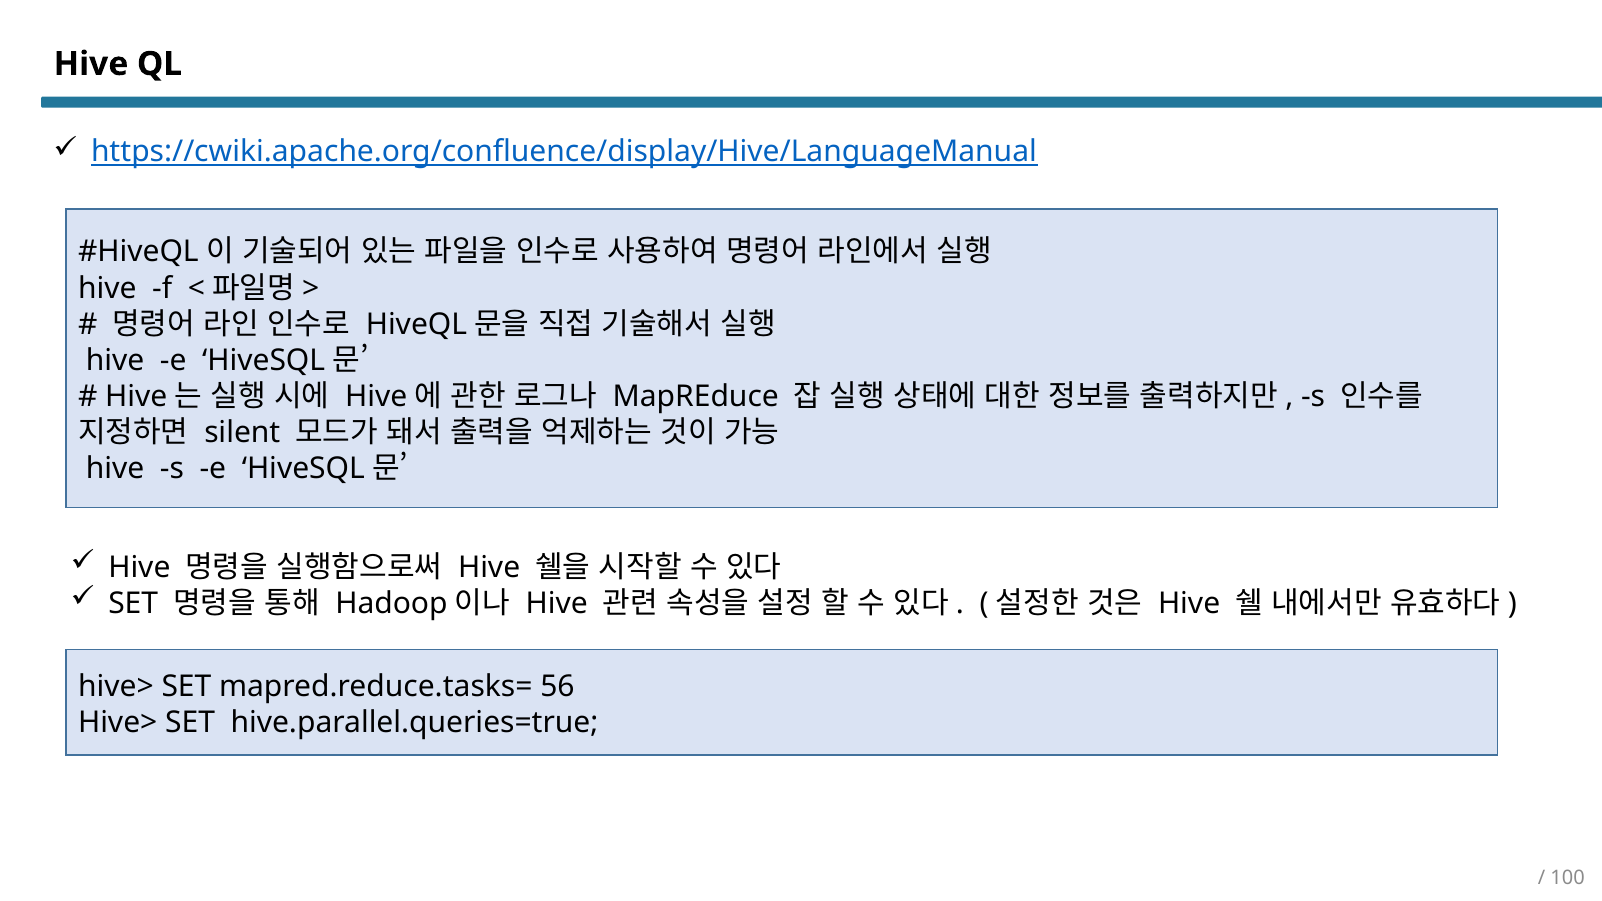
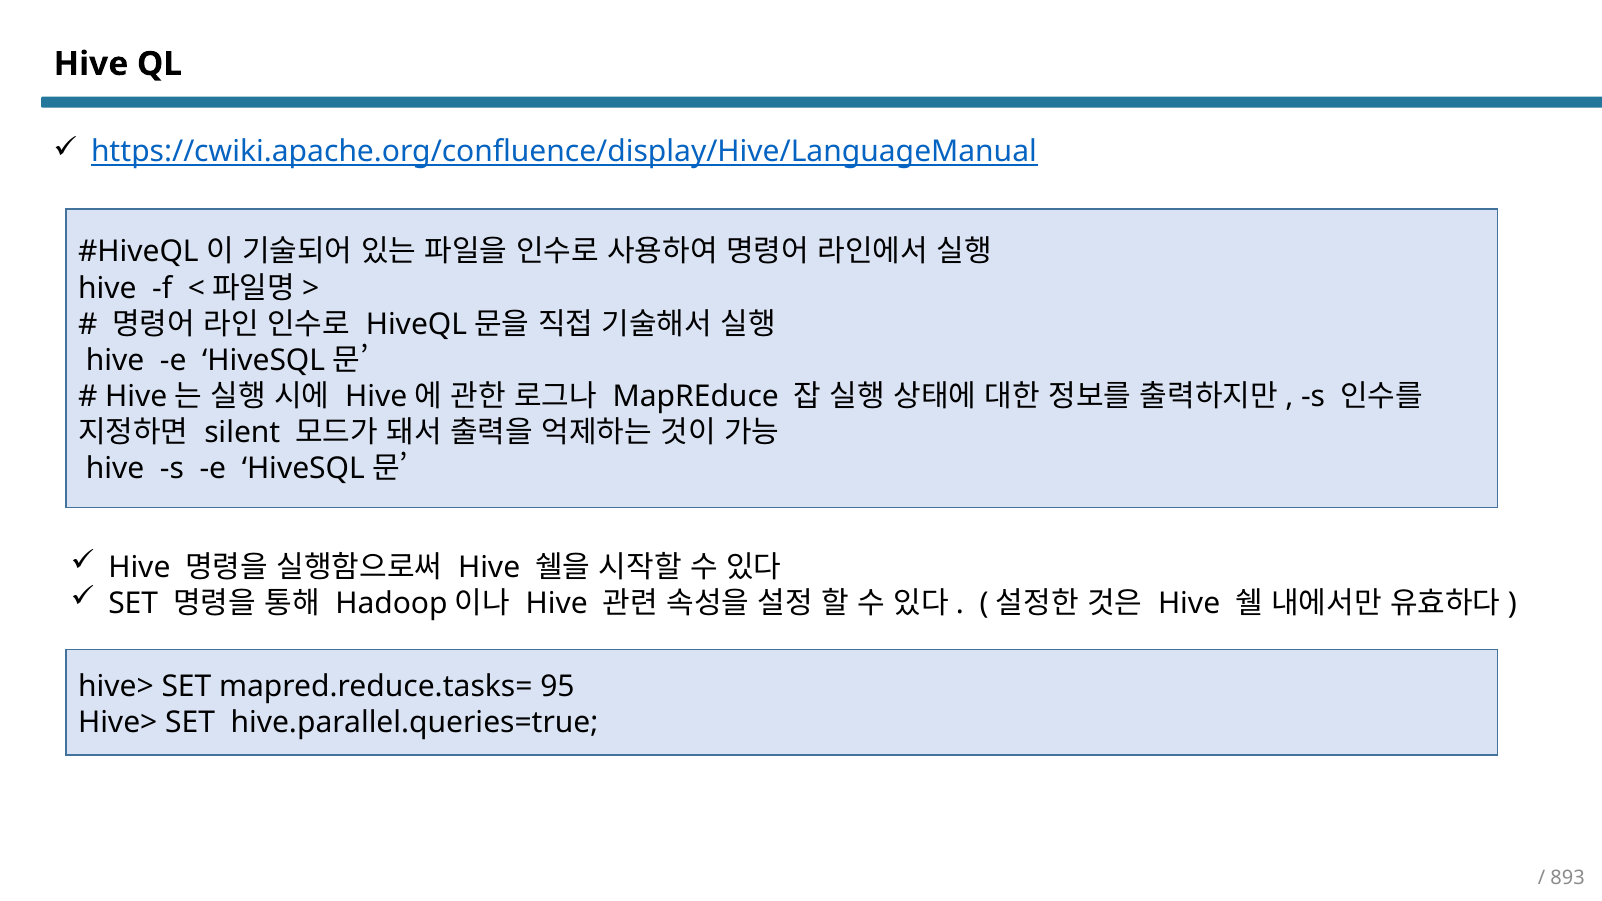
56: 56 -> 95 (558, 686)
100: 100 -> 893 (1568, 878)
